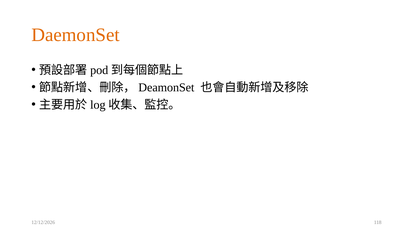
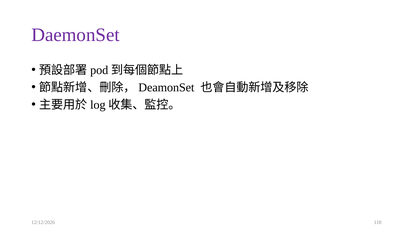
DaemonSet colour: orange -> purple (76, 35)
